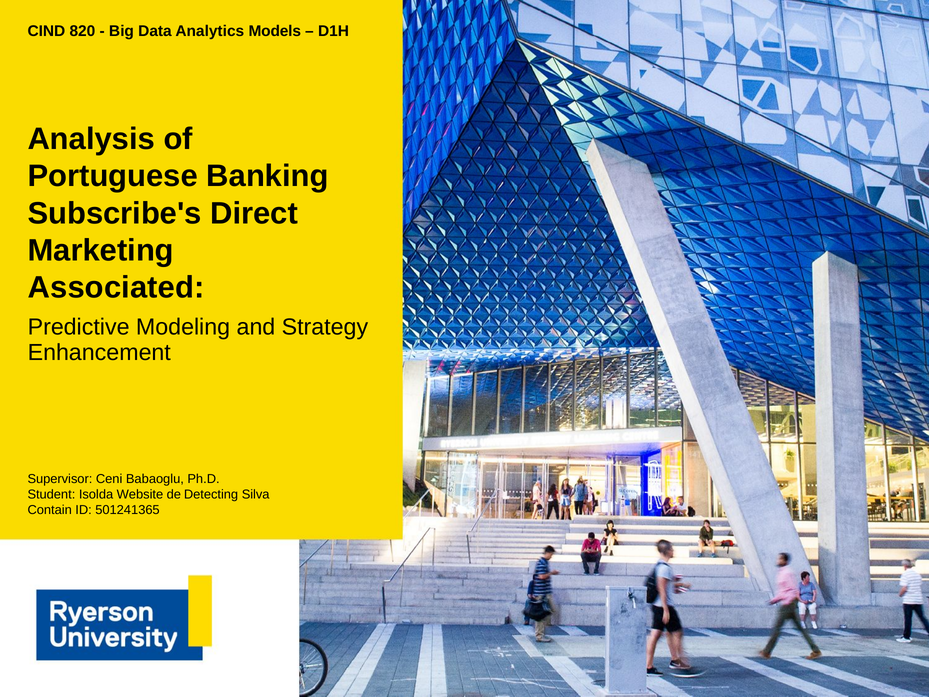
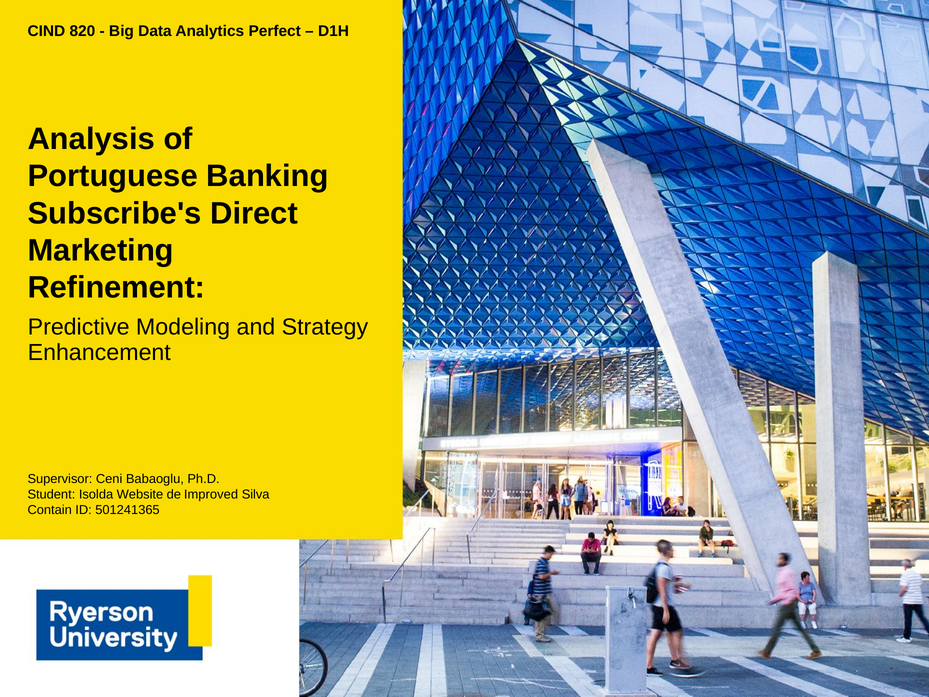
Models: Models -> Perfect (275, 31)
Associated: Associated -> Refinement (116, 288)
Detecting: Detecting -> Improved (211, 494)
